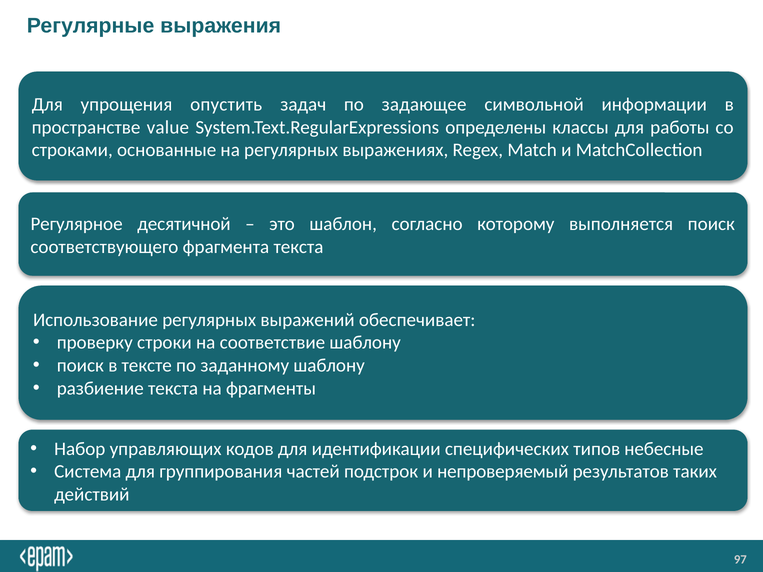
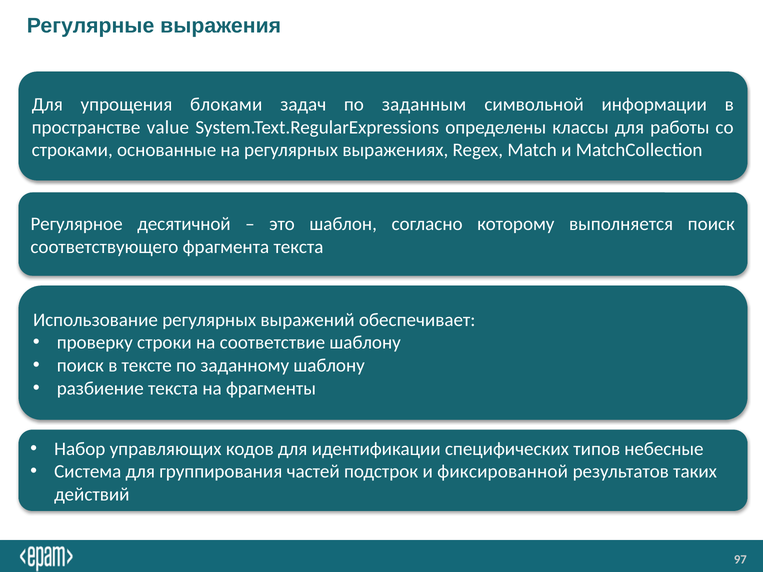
опустить: опустить -> блоками (226, 104)
задающее: задающее -> заданным (424, 104)
непроверяемый: непроверяемый -> фиксированной (503, 472)
